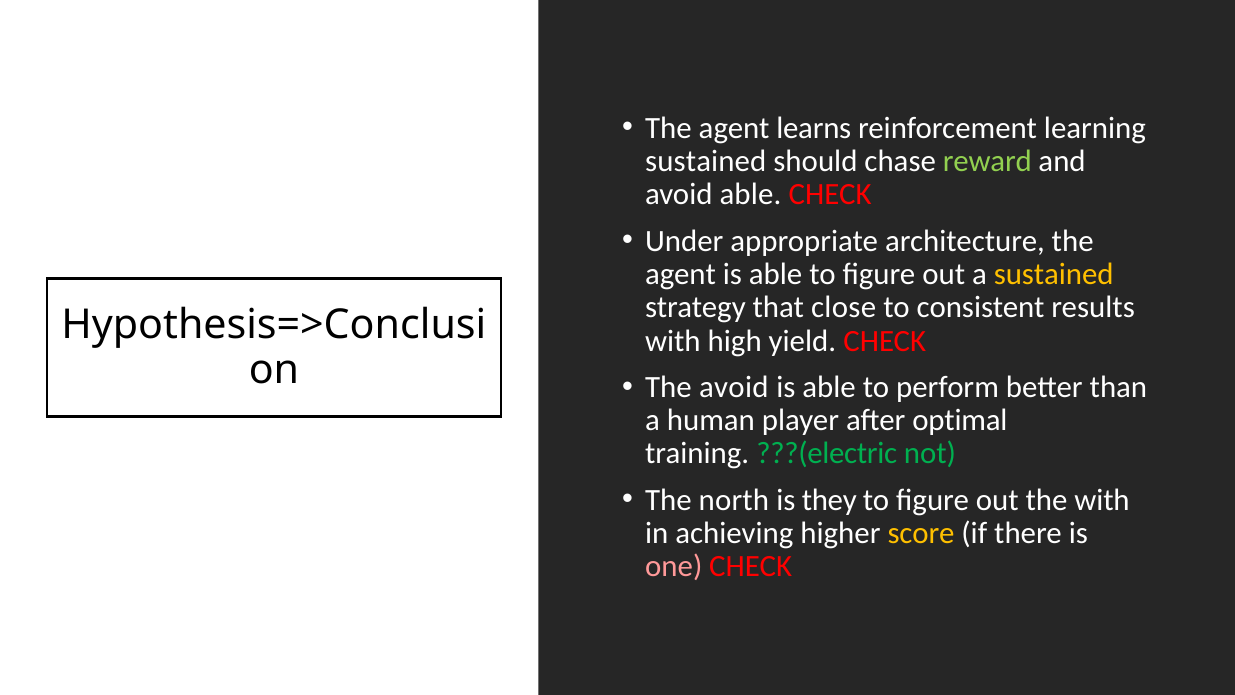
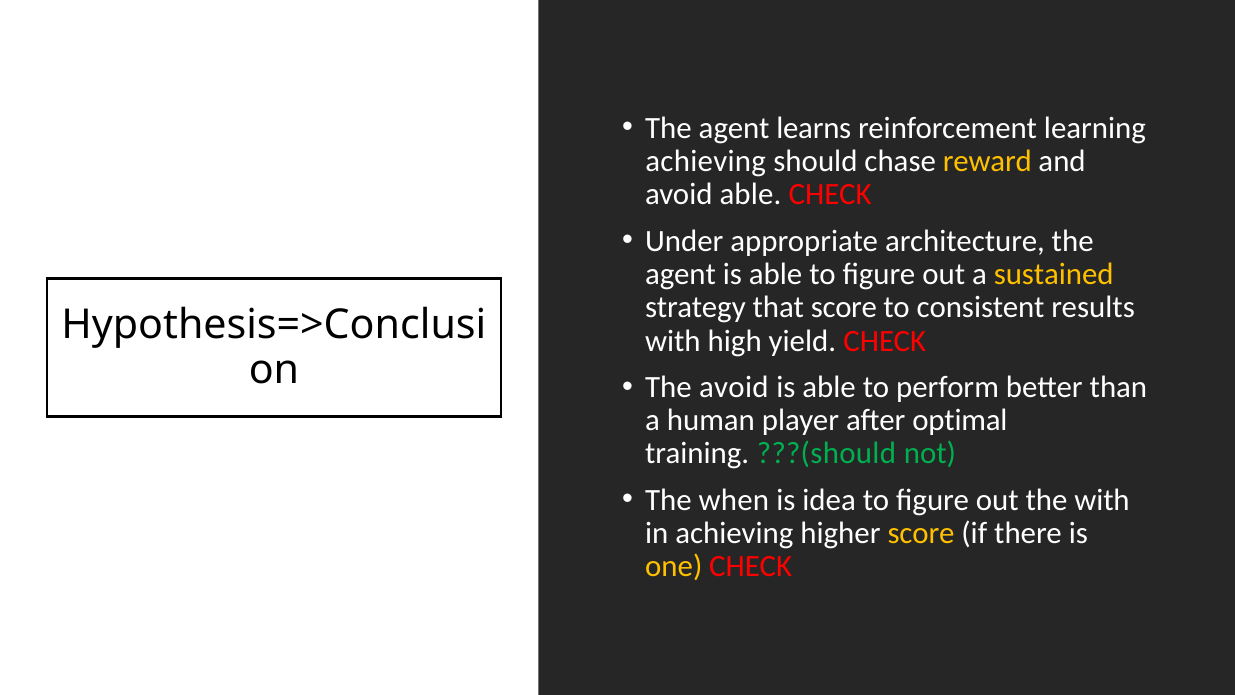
sustained: sustained -> achieving (706, 161)
reward colour: light green -> yellow (987, 161)
that close: close -> score (844, 307)
???(electric: ???(electric -> ???(should (826, 454)
north: north -> when (734, 500)
they: they -> idea (829, 500)
one colour: pink -> yellow (674, 566)
